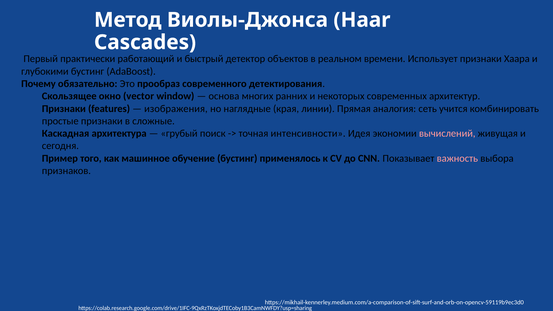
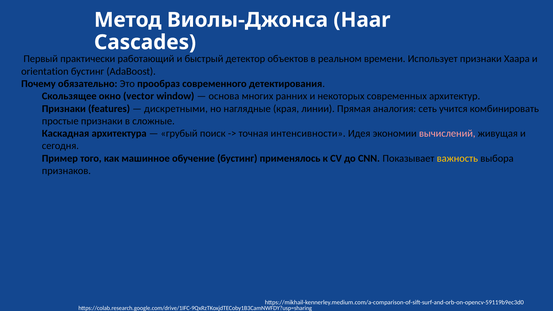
глубокими: глубокими -> orientation (45, 71)
изображения: изображения -> дискретными (176, 109)
важность colour: pink -> yellow (457, 158)
